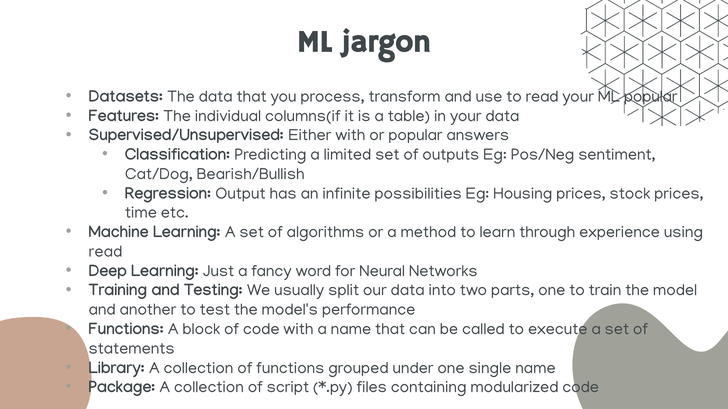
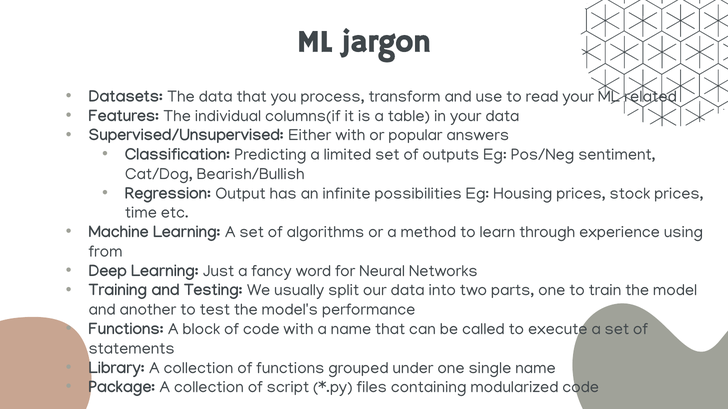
ML popular: popular -> related (651, 96)
read: read -> from (106, 252)
